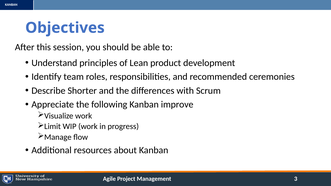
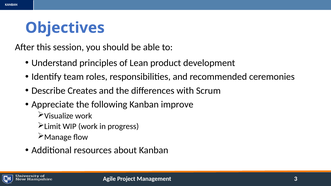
Shorter: Shorter -> Creates (82, 91)
